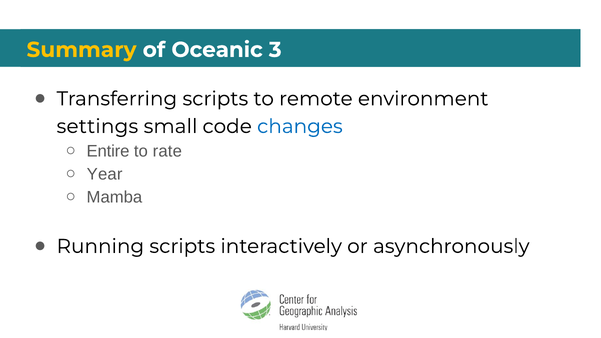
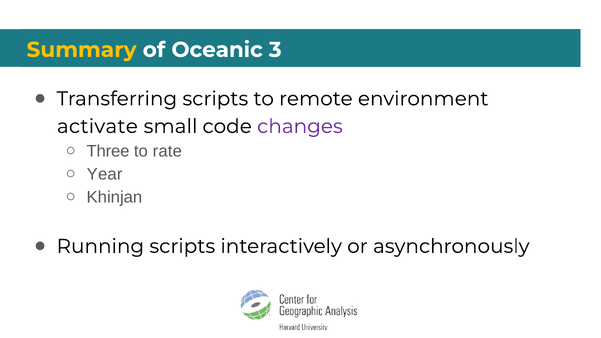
settings: settings -> activate (97, 126)
changes colour: blue -> purple (300, 126)
Entire: Entire -> Three (108, 151)
Mamba: Mamba -> Khinjan (114, 197)
